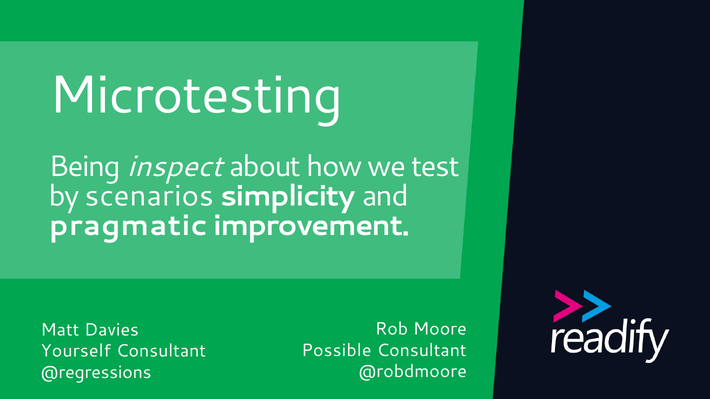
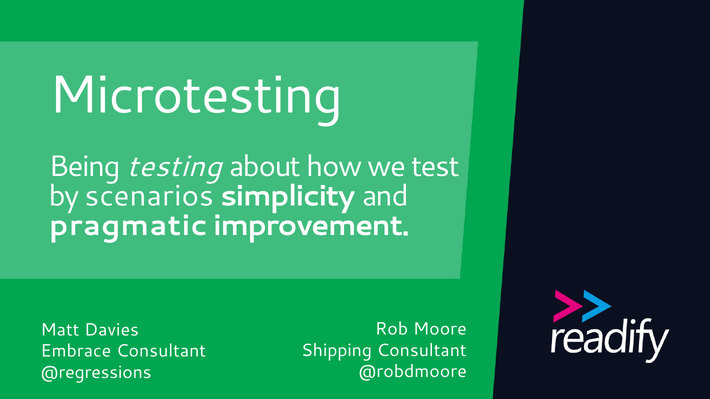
inspect: inspect -> testing (175, 167)
Possible: Possible -> Shipping (337, 351)
Yourself: Yourself -> Embrace (76, 351)
